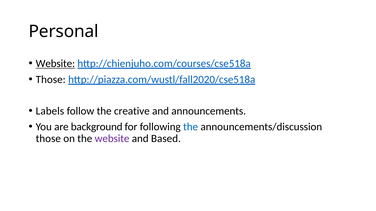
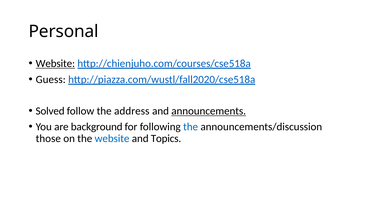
Those: Those -> Guess (51, 80)
Labels: Labels -> Solved (50, 111)
creative: creative -> address (132, 111)
announcements underline: none -> present (209, 111)
website colour: purple -> blue (112, 139)
Based: Based -> Topics (166, 139)
